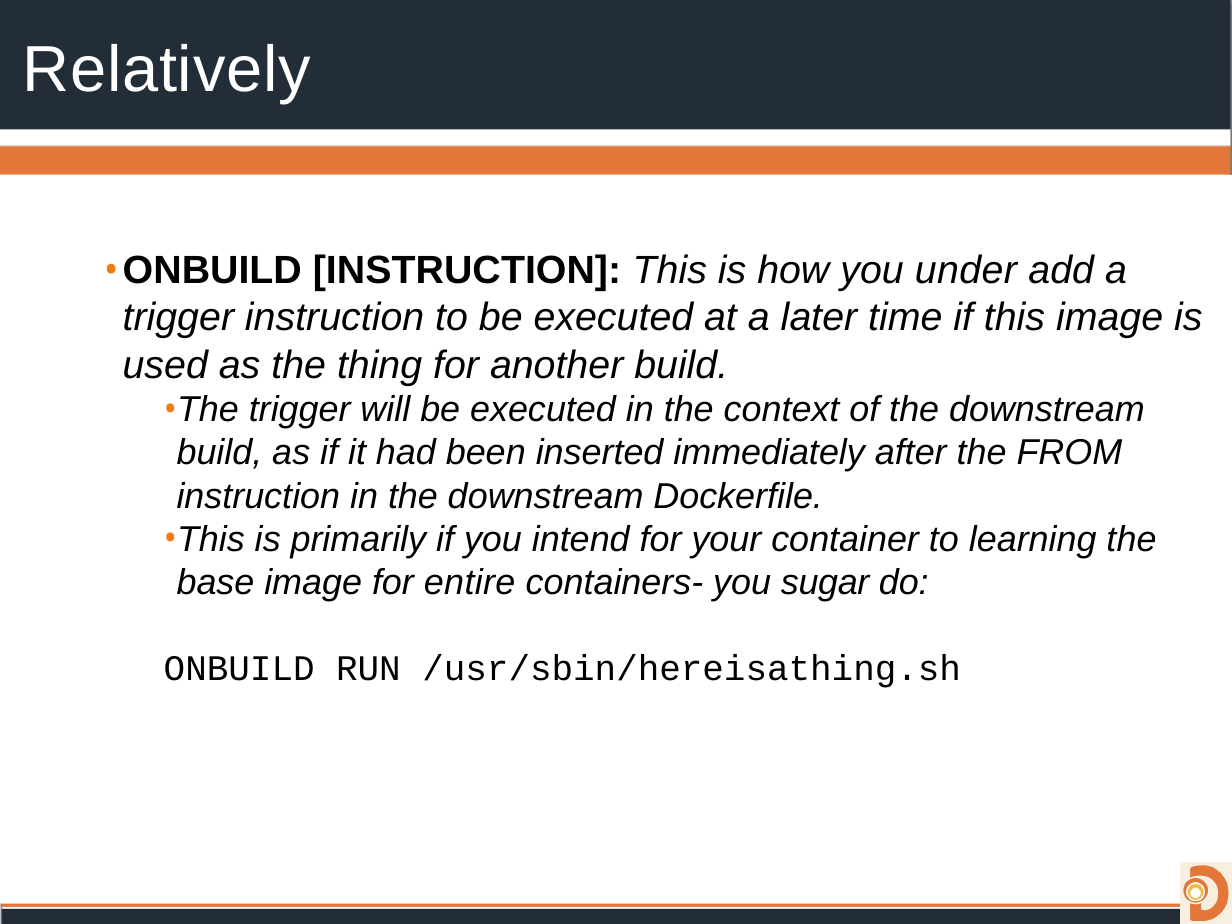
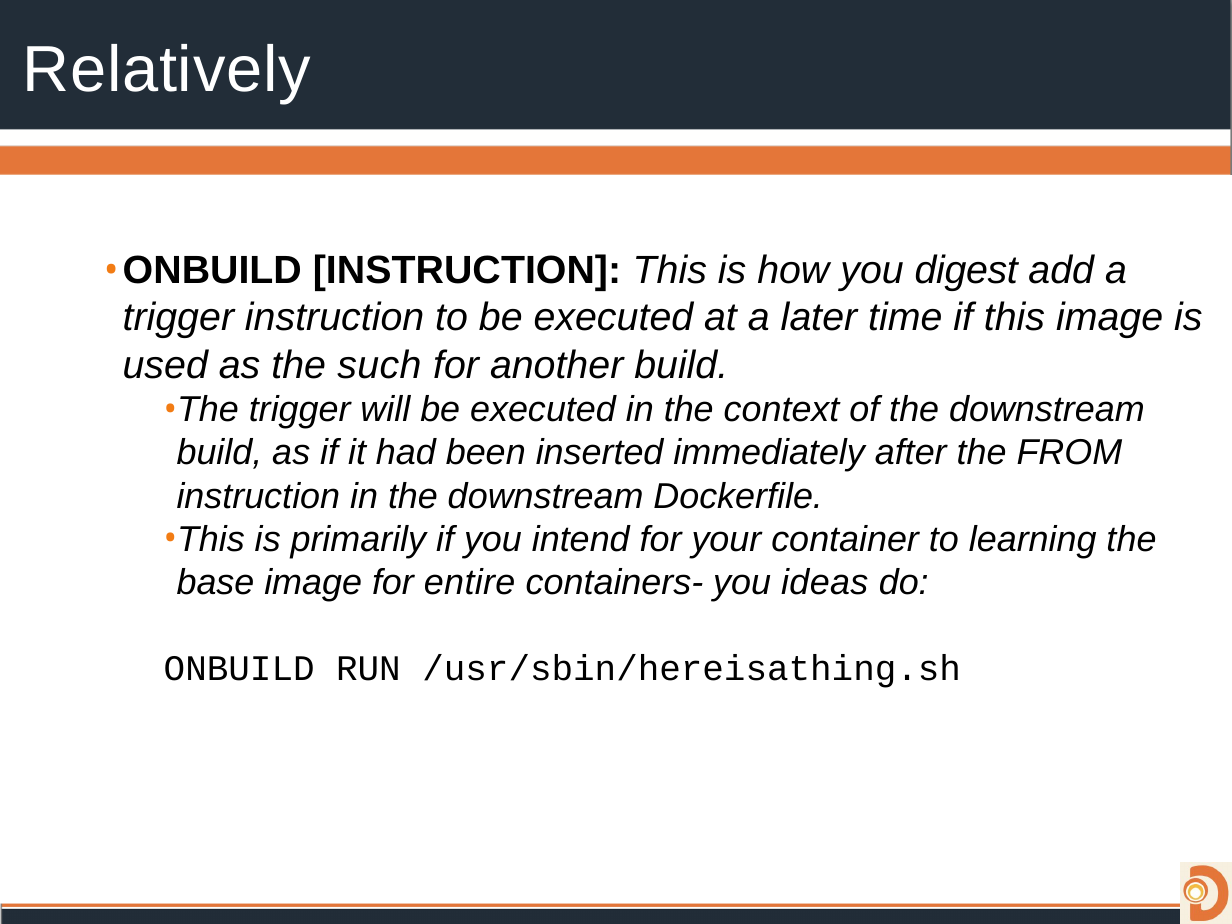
under: under -> digest (966, 271)
thing: thing -> such (379, 365)
sugar: sugar -> ideas (825, 582)
